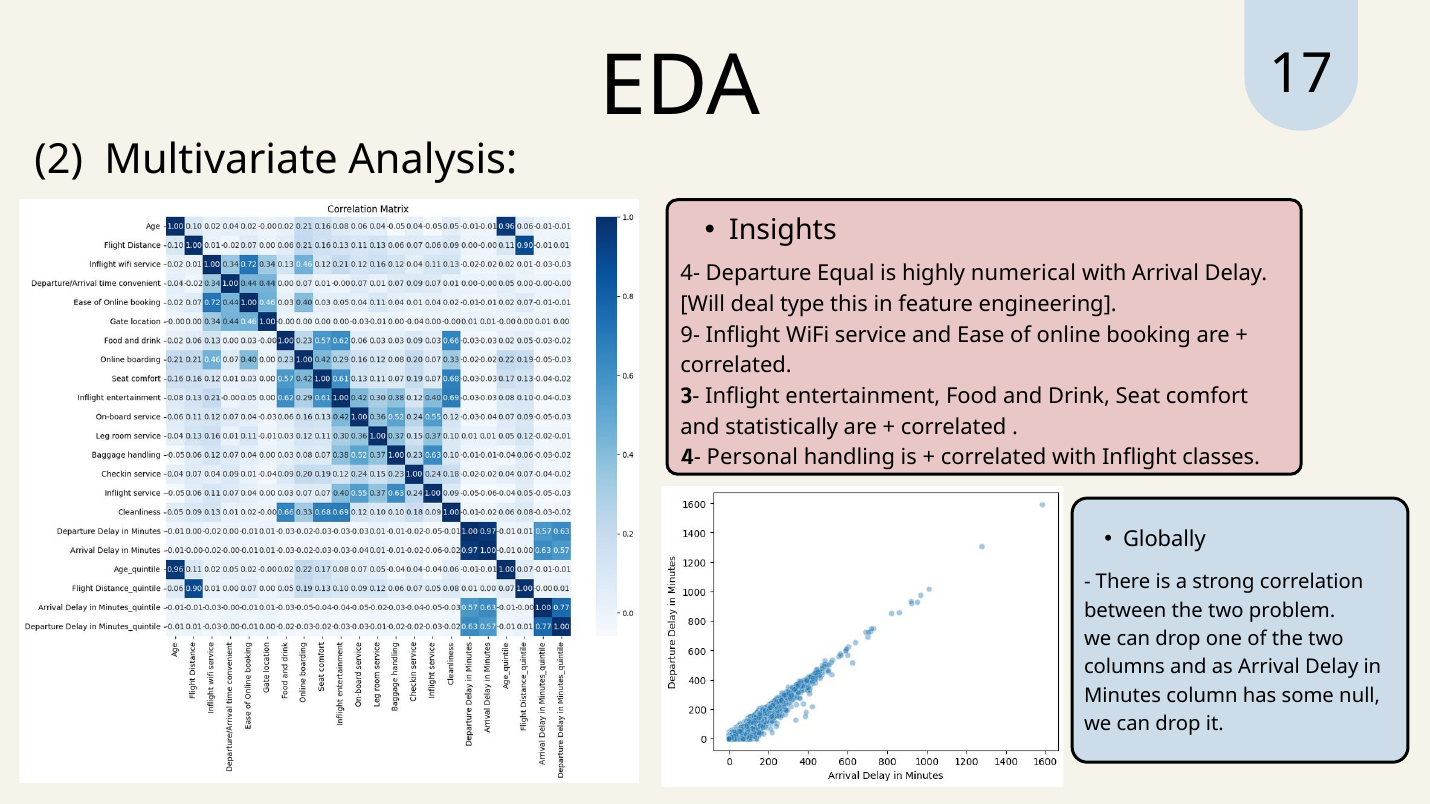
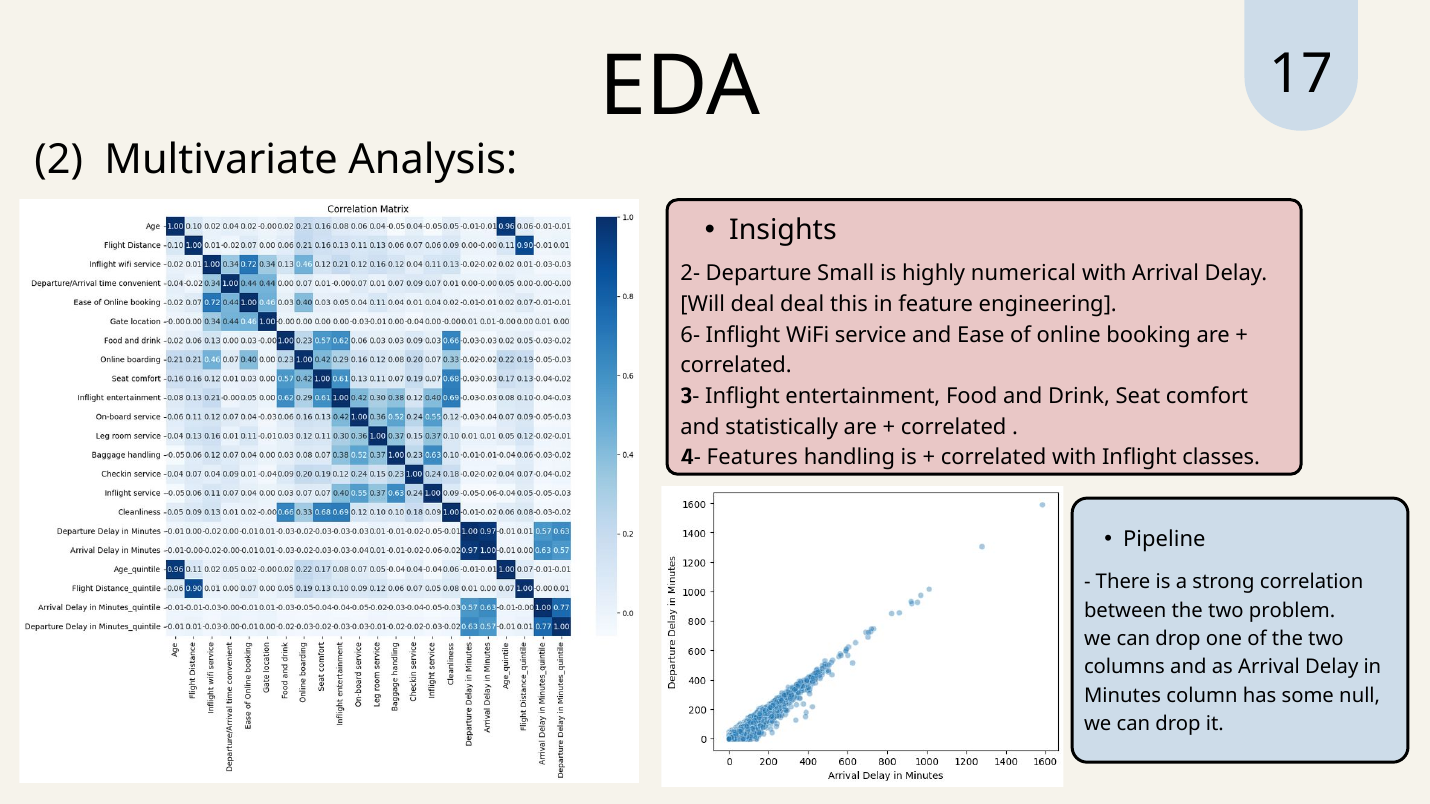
4-: 4- -> 2- (690, 274)
Equal: Equal -> Small (846, 274)
deal type: type -> deal (802, 304)
9-: 9- -> 6- (690, 335)
Personal: Personal -> Features (752, 458)
Globally: Globally -> Pipeline (1164, 539)
